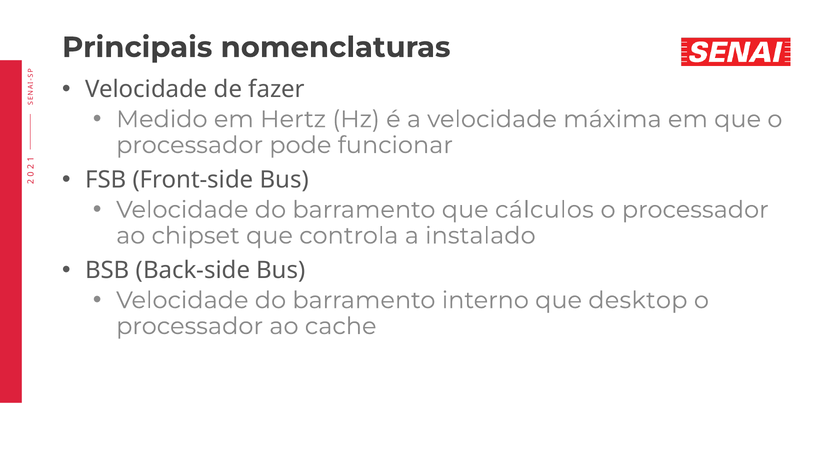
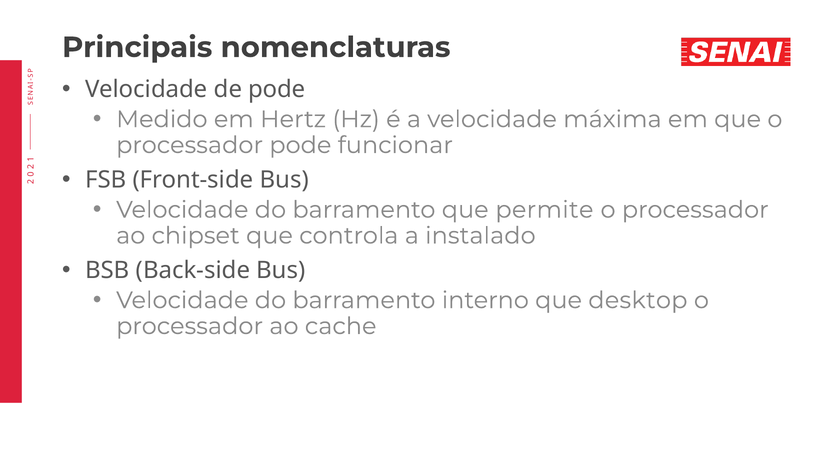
de fazer: fazer -> pode (277, 89)
cálculos: cálculos -> permite (544, 210)
